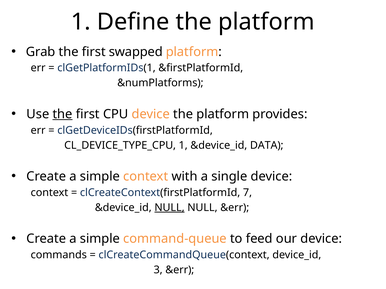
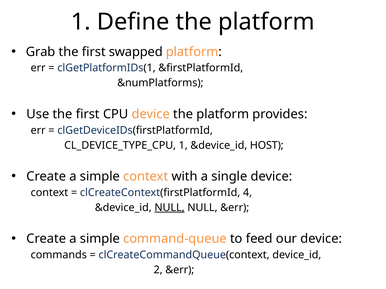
the underline: present -> none (63, 114)
DATA: DATA -> HOST (267, 145)
7: 7 -> 4 (247, 193)
3: 3 -> 2 (158, 270)
